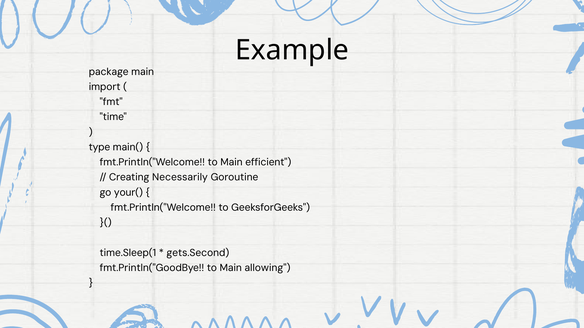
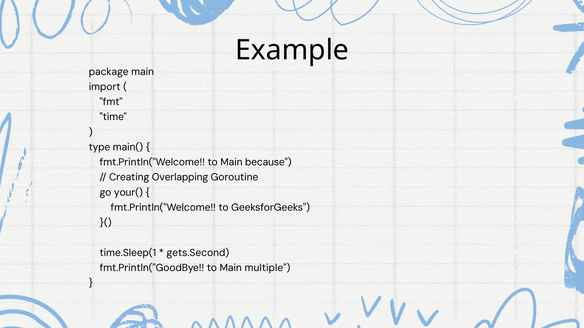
efficient: efficient -> because (268, 162)
Necessarily: Necessarily -> Overlapping (180, 178)
allowing: allowing -> multiple (267, 268)
